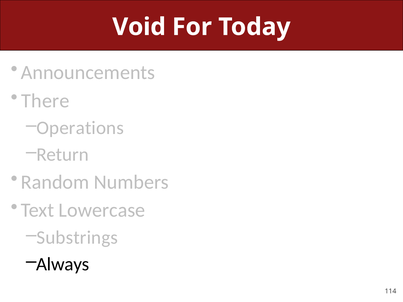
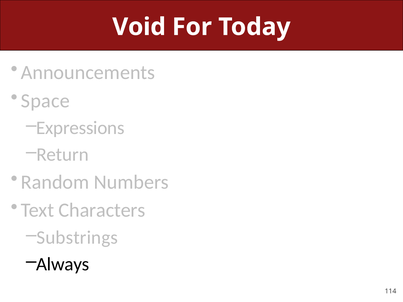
There: There -> Space (45, 101)
Operations: Operations -> Expressions (80, 128)
Lowercase: Lowercase -> Characters (102, 211)
